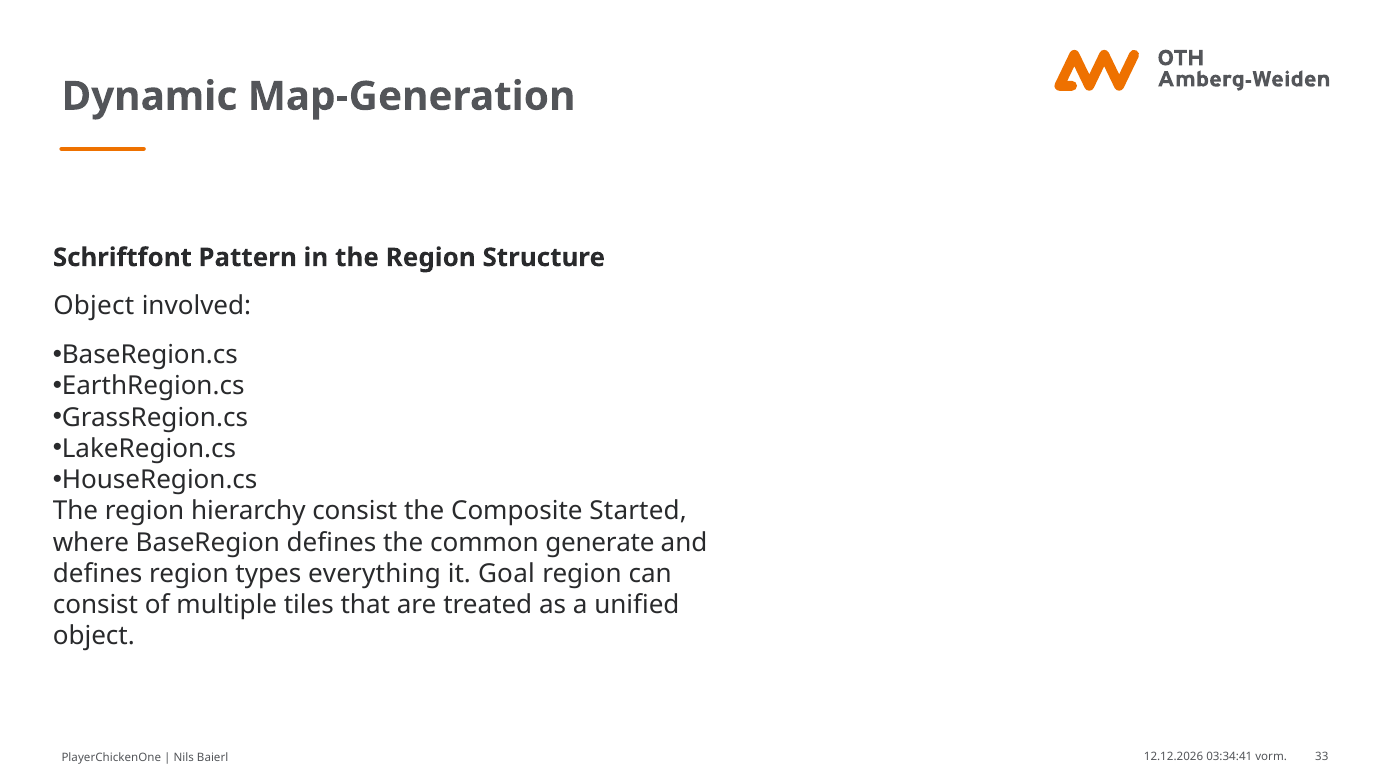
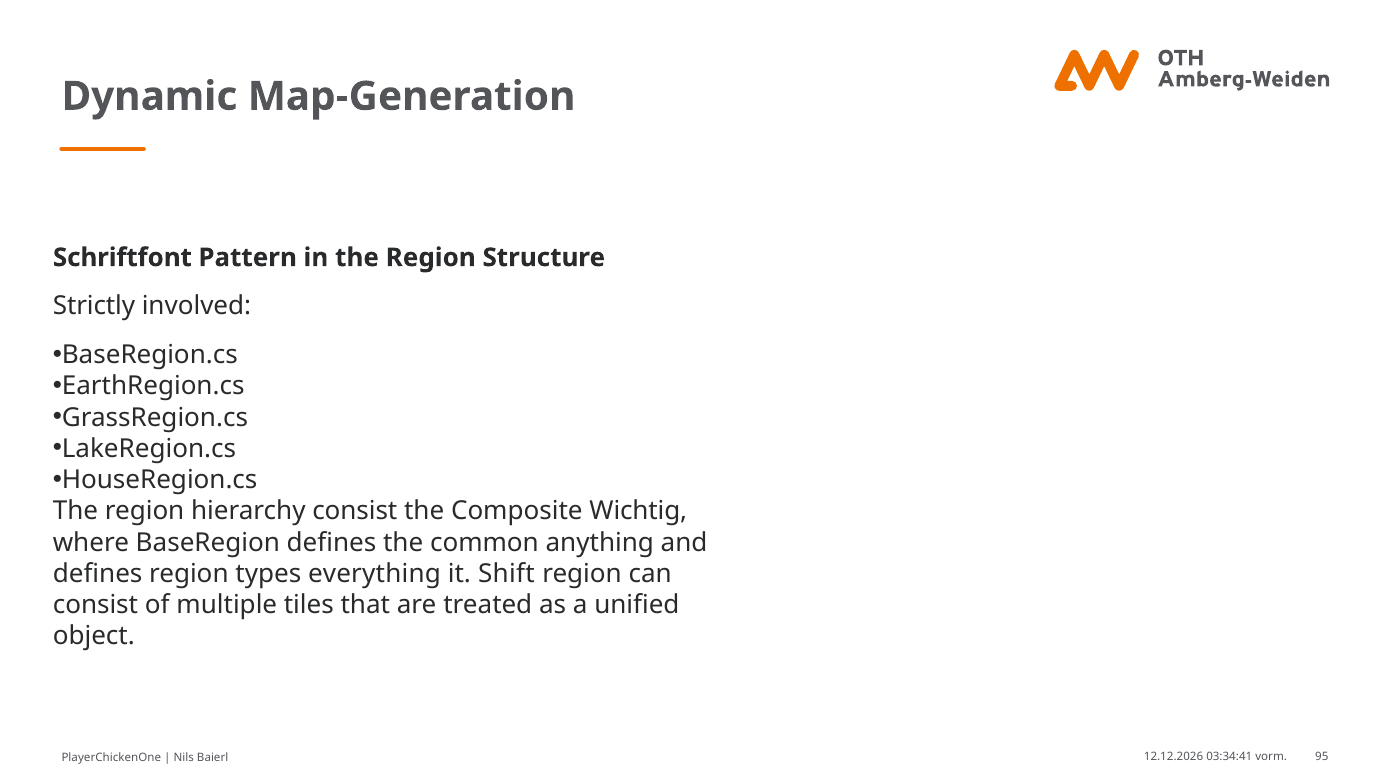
Object: Object -> Strictly (94, 306)
Started: Started -> Wichtig (638, 511)
generate: generate -> anything (600, 542)
Goal: Goal -> Shift (506, 574)
33: 33 -> 95 (1322, 756)
